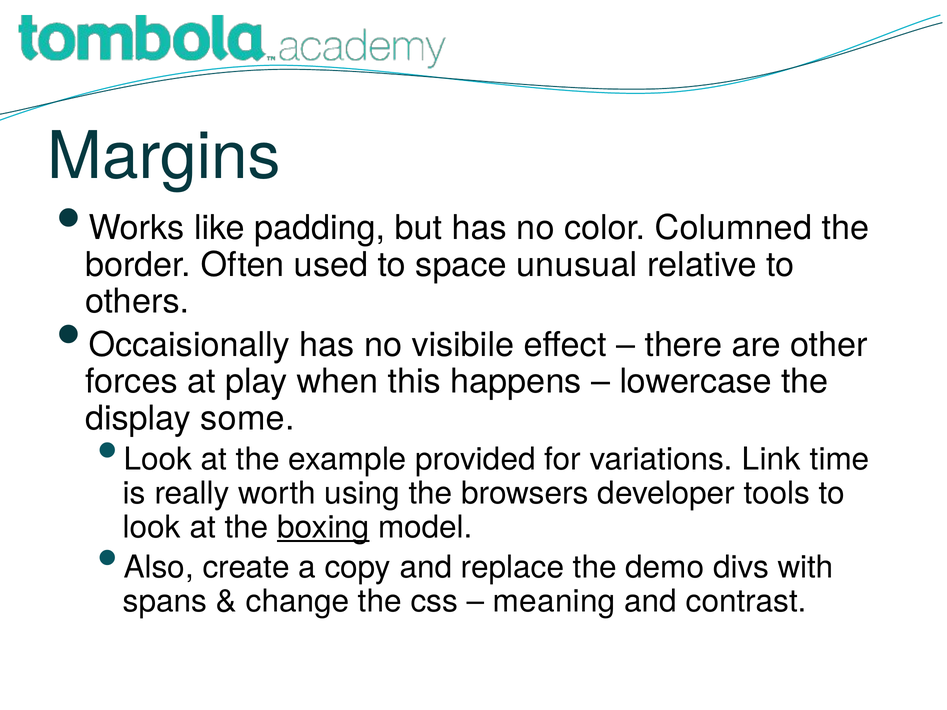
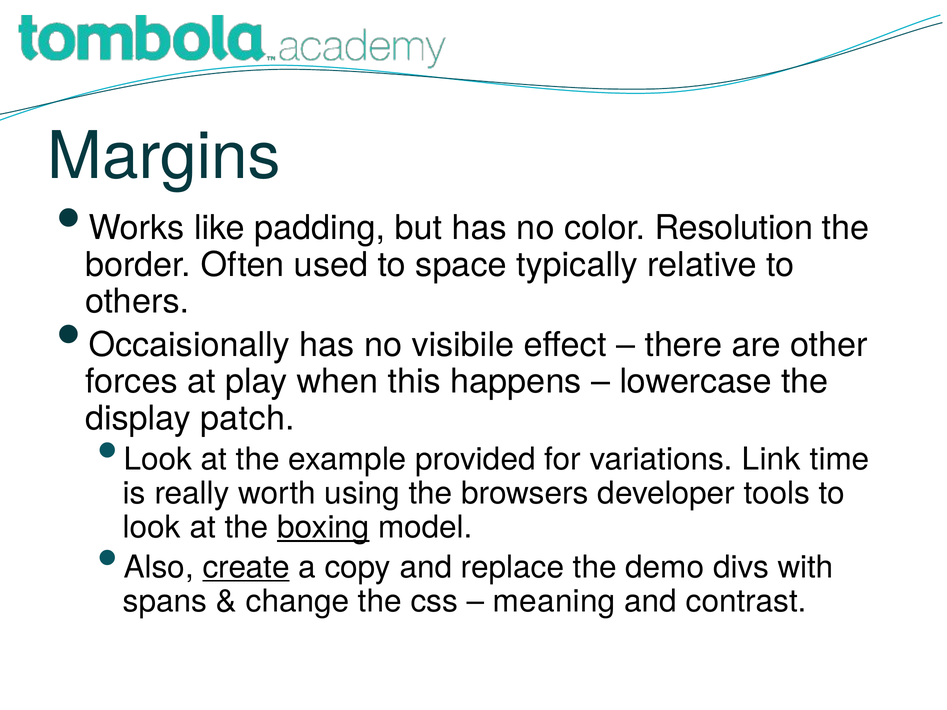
Columned: Columned -> Resolution (734, 228)
unusual: unusual -> typically (577, 265)
some: some -> patch (247, 419)
create underline: none -> present (246, 567)
